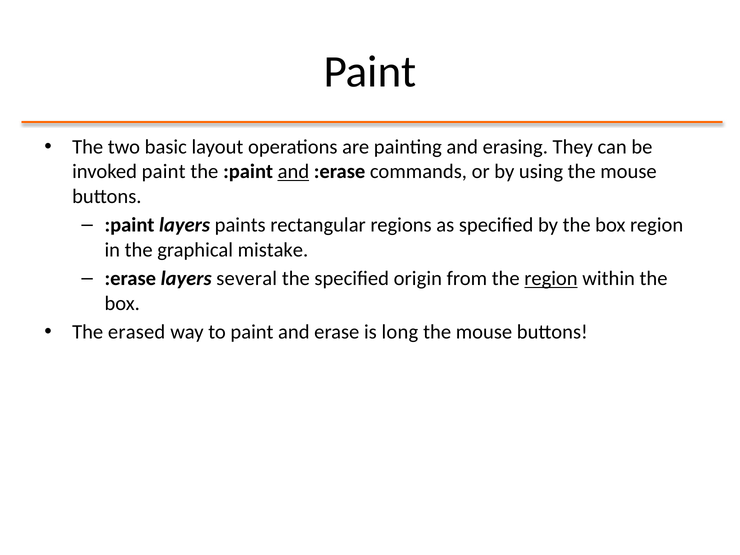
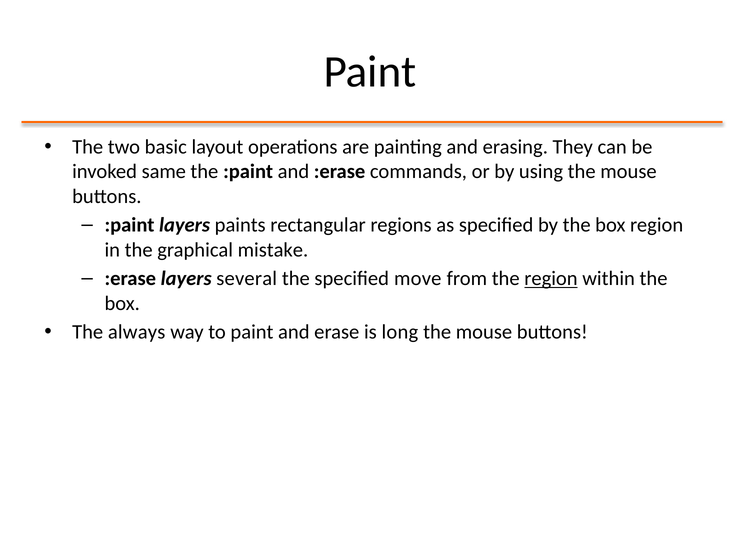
invoked paint: paint -> same (164, 172)
and underline: present -> none (293, 172)
origin: origin -> move (418, 279)
erased: erased -> always (137, 332)
